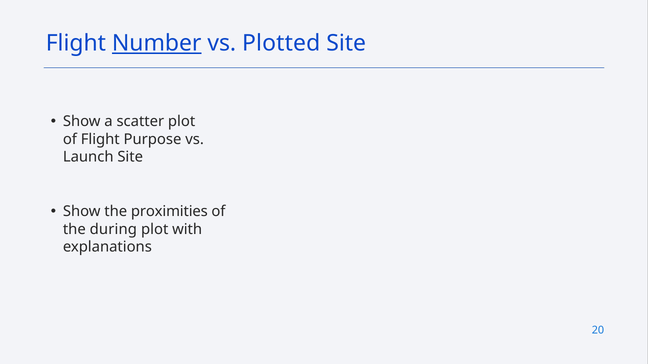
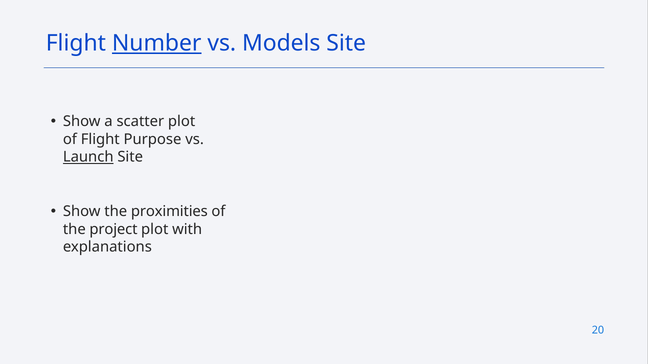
Plotted: Plotted -> Models (281, 43)
Launch underline: none -> present (88, 157)
during: during -> project (113, 230)
